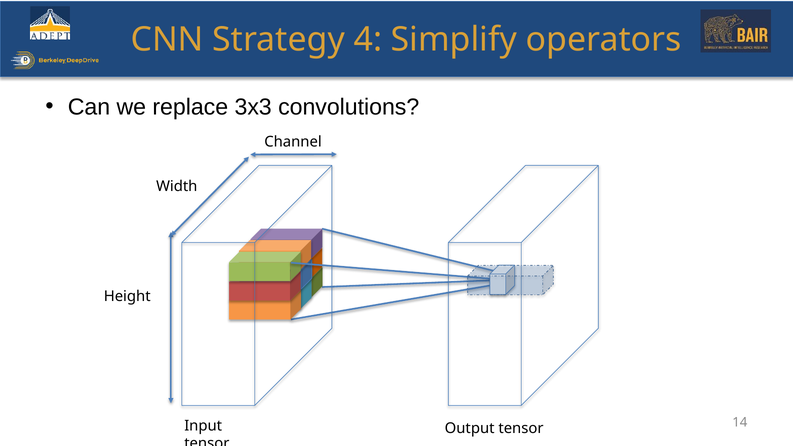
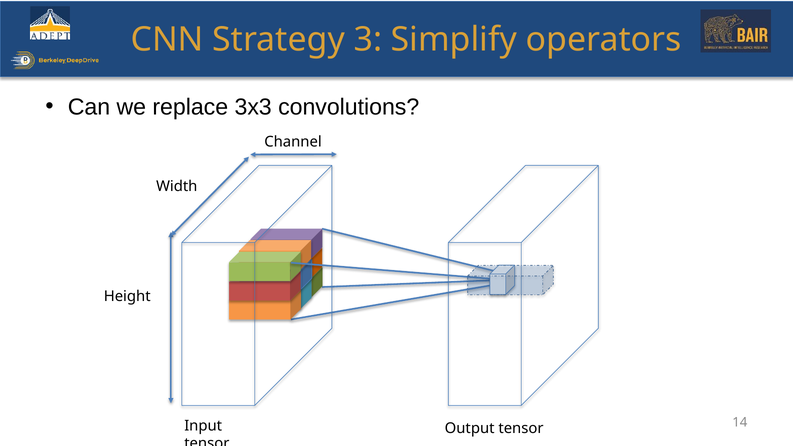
4: 4 -> 3 (368, 40)
